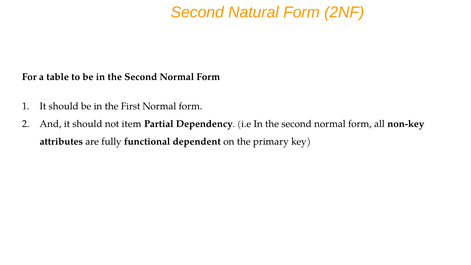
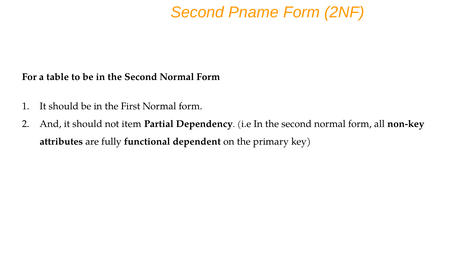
Natural: Natural -> Pname (253, 12)
